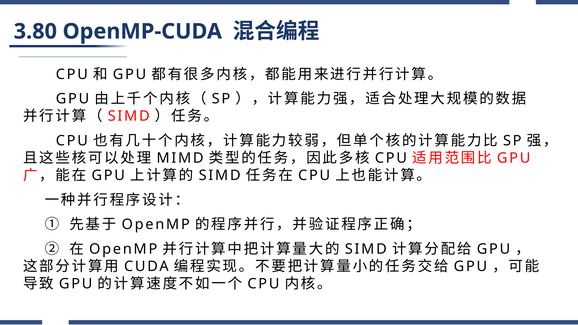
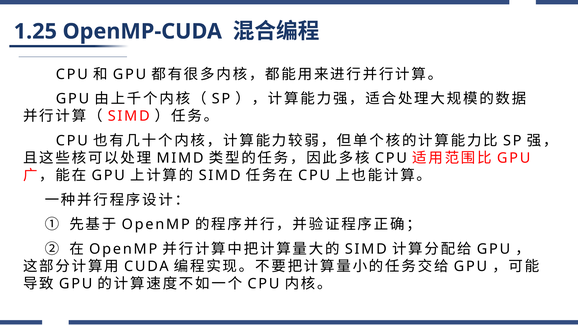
3.80: 3.80 -> 1.25 (35, 31)
